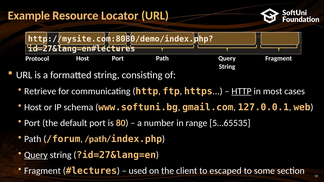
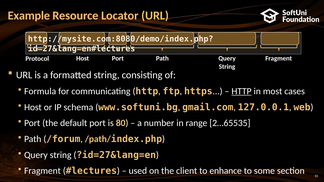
Retrieve: Retrieve -> Formula (40, 91)
5…65535: 5…65535 -> 2…65535 (230, 123)
Query underline: present -> none (36, 155)
escaped: escaped -> enhance (226, 171)
